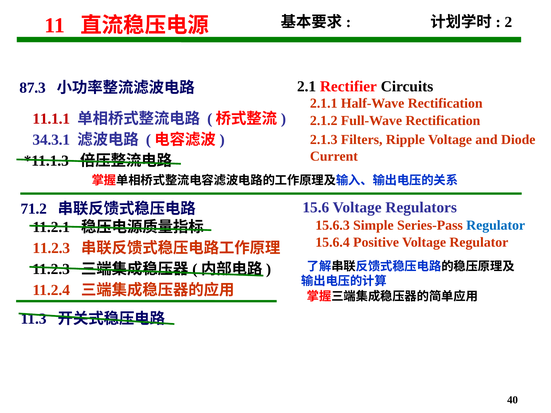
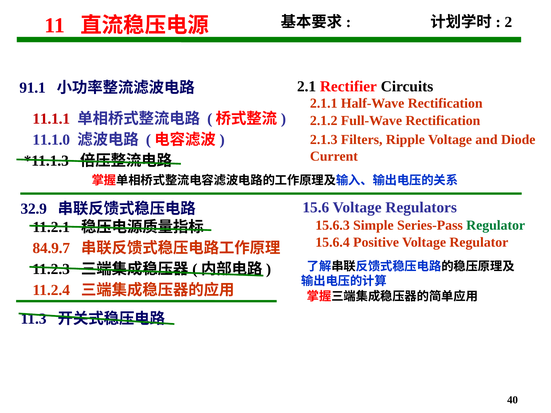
87.3: 87.3 -> 91.1 (33, 88)
34.3.1: 34.3.1 -> 11.1.0 (51, 140)
71.2: 71.2 -> 32.9 (34, 209)
Regulator colour: blue -> green (496, 225)
11.2.3: 11.2.3 -> 84.9.7 (51, 248)
